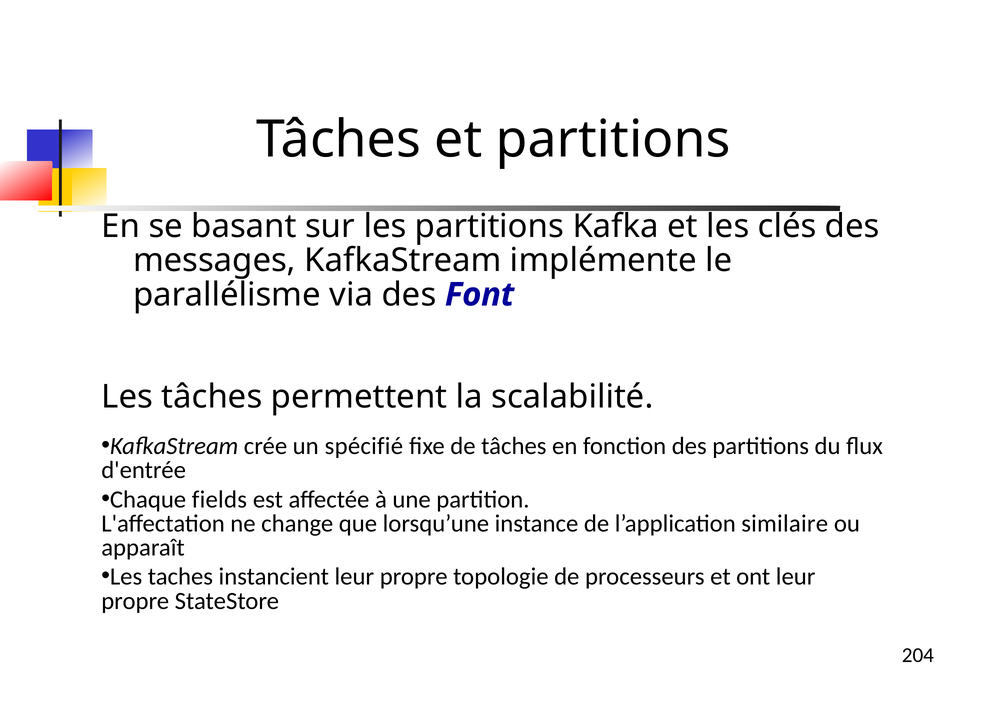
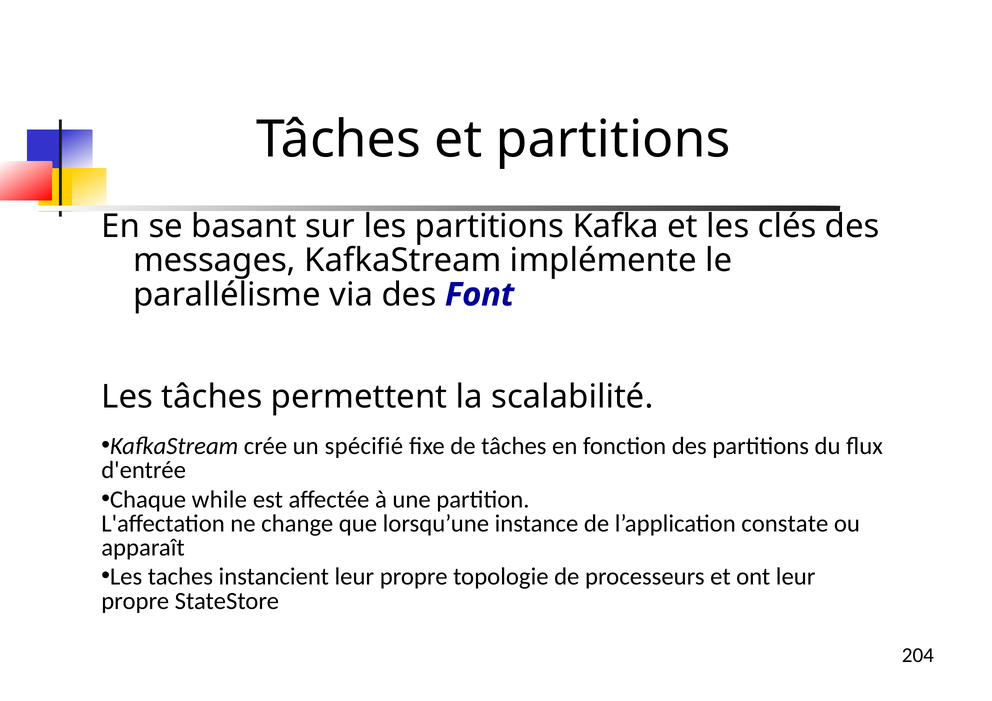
fields: fields -> while (219, 500)
similaire: similaire -> constate (785, 524)
